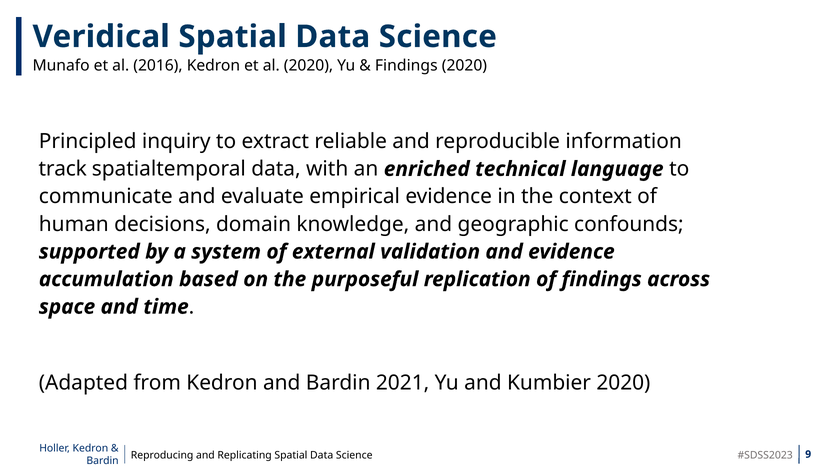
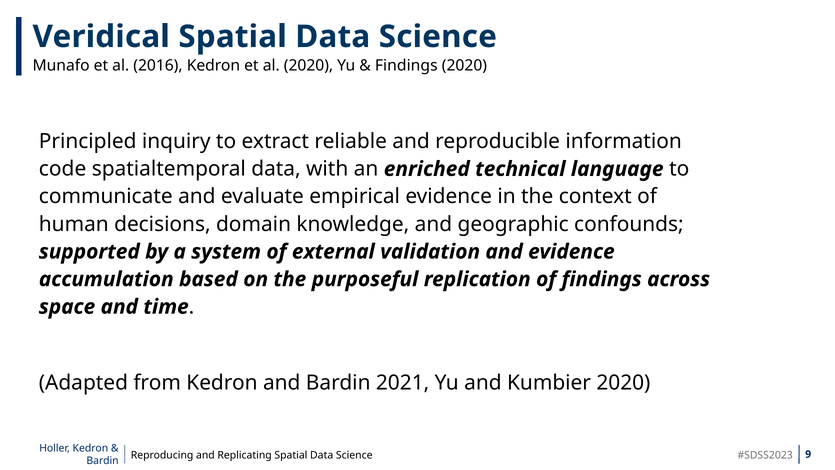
track: track -> code (63, 169)
